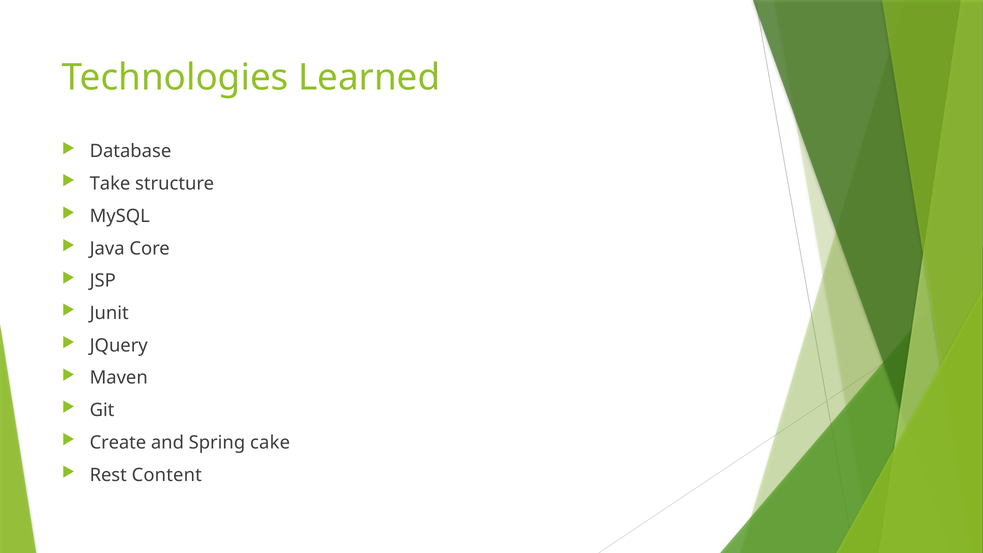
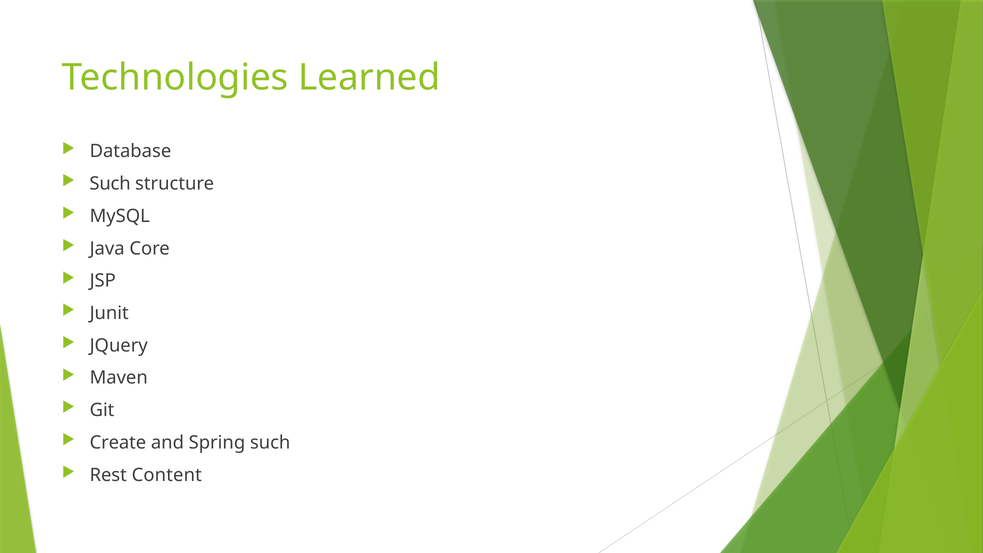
Take: Take -> Such (110, 184)
Spring cake: cake -> such (270, 443)
